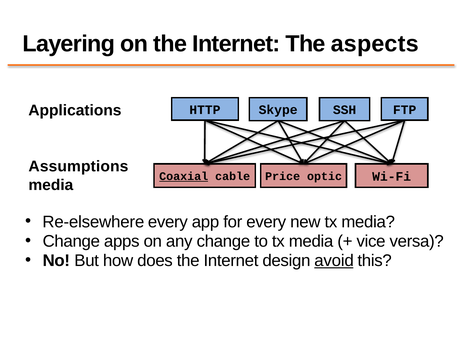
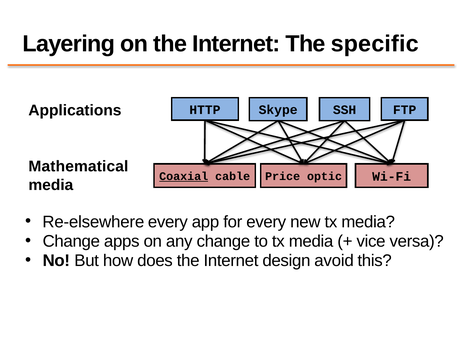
aspects: aspects -> specific (375, 44)
Assumptions: Assumptions -> Mathematical (78, 167)
avoid underline: present -> none (334, 261)
